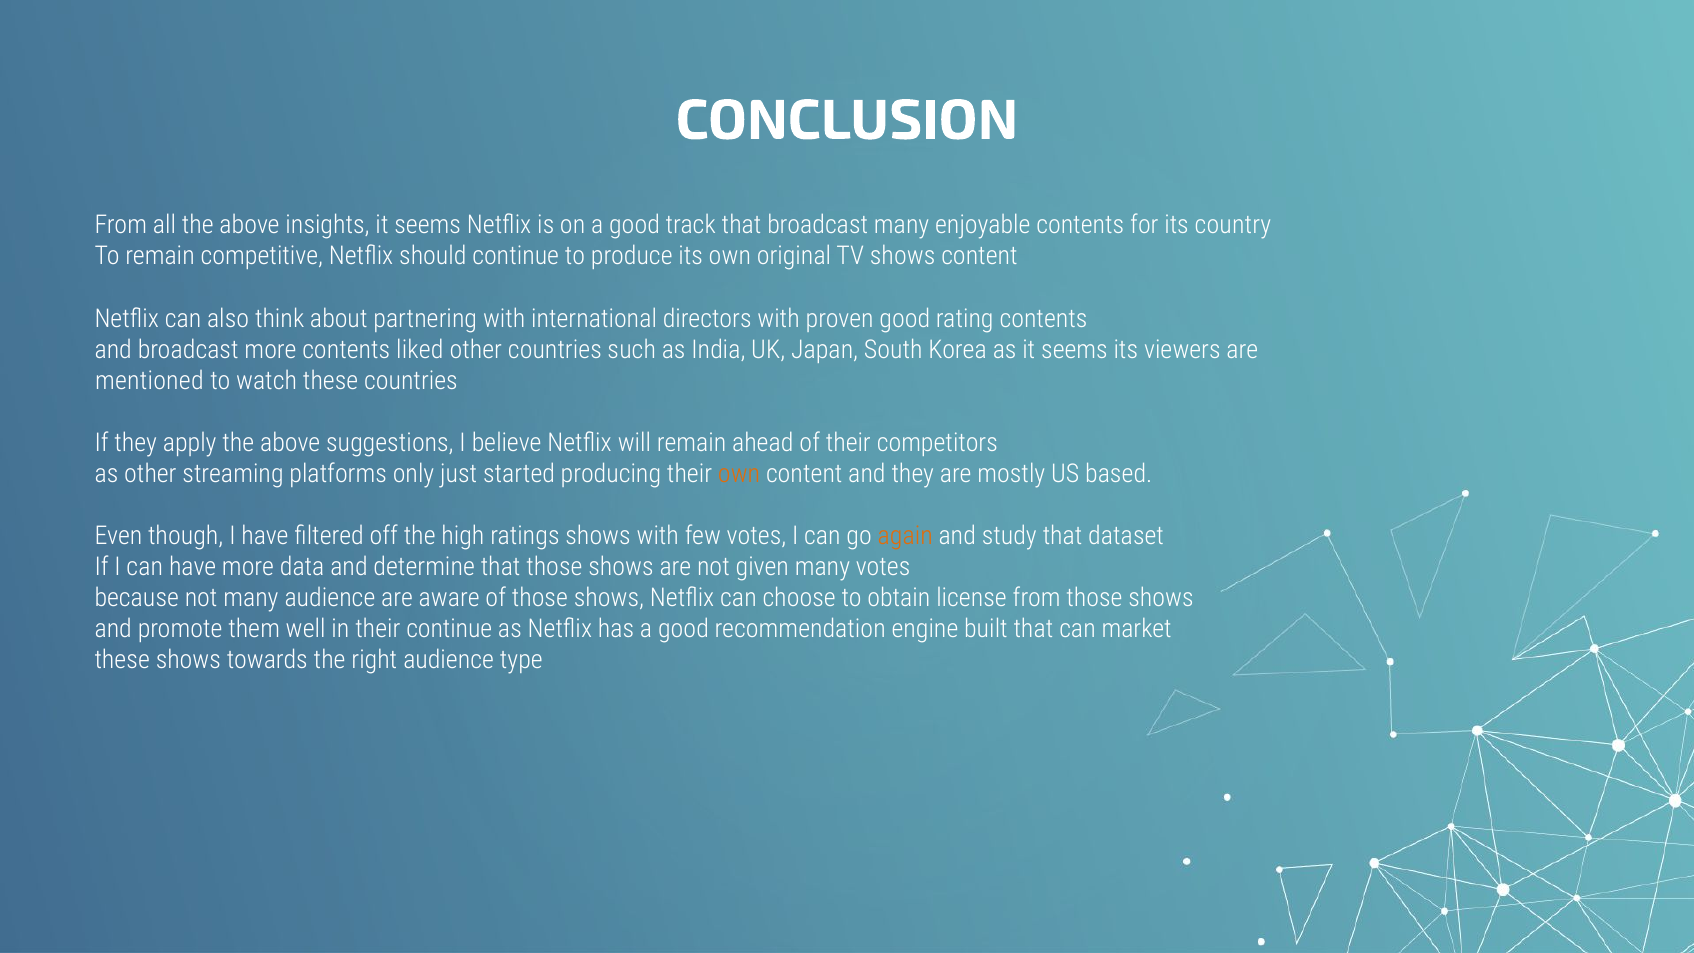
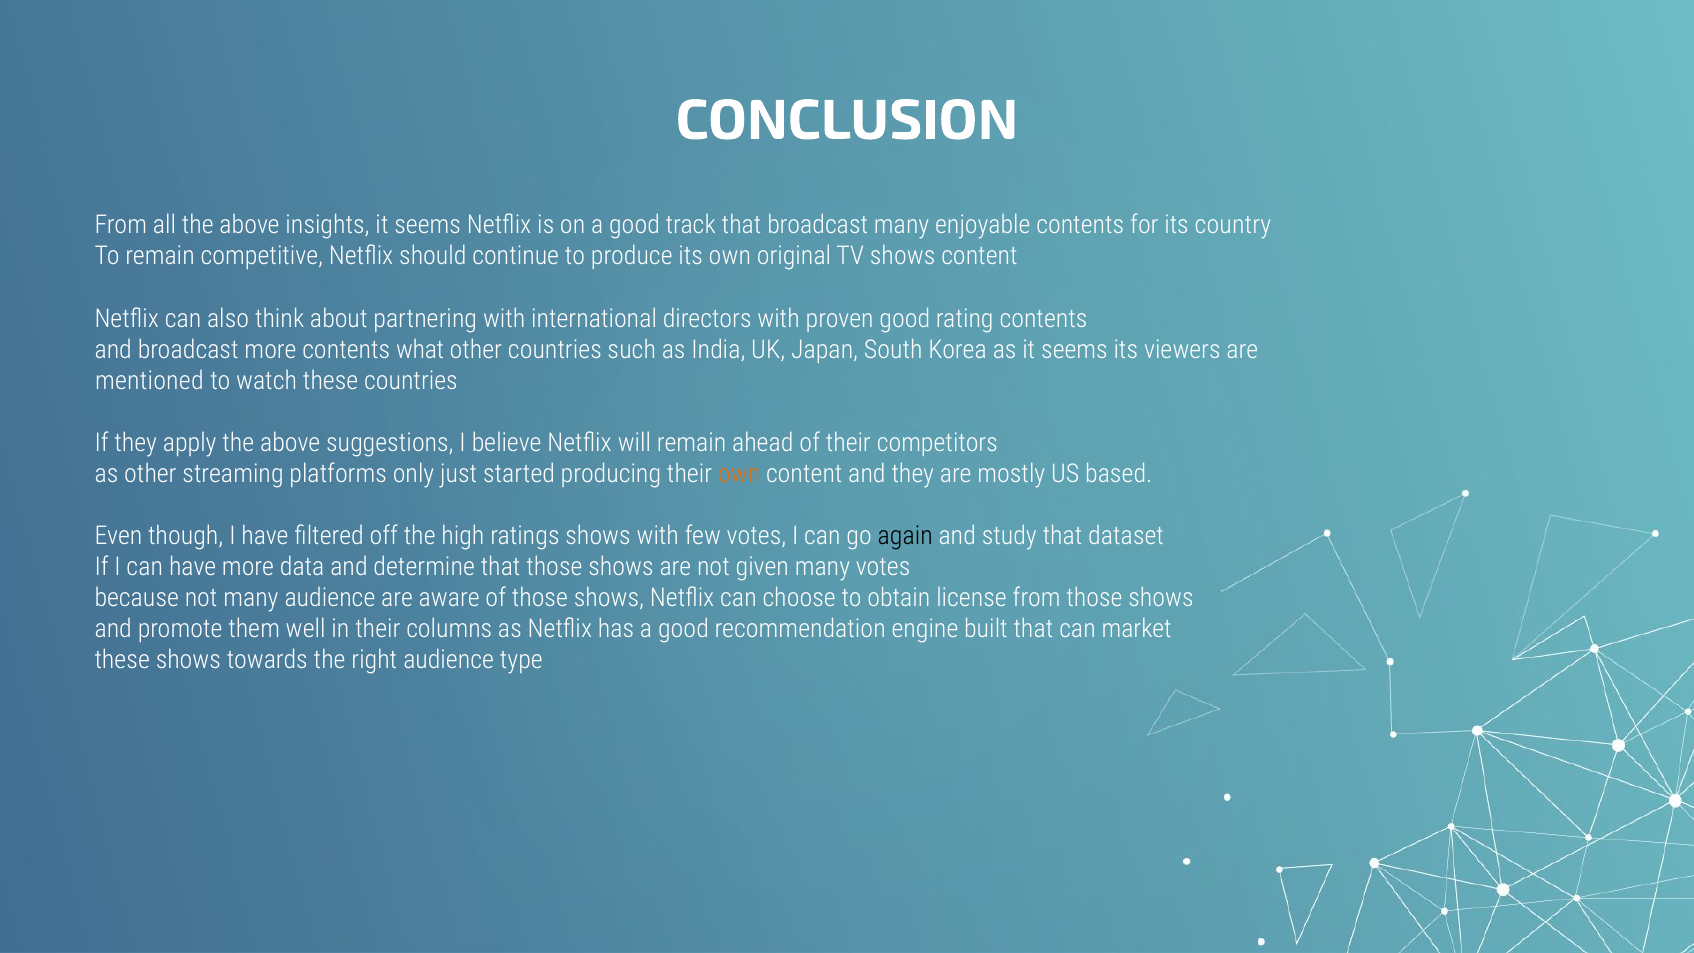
liked: liked -> what (420, 350)
again colour: orange -> black (905, 536)
their continue: continue -> columns (449, 629)
